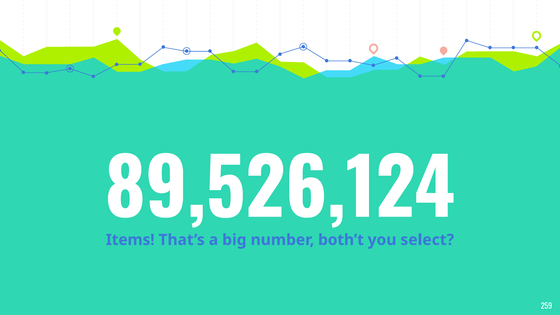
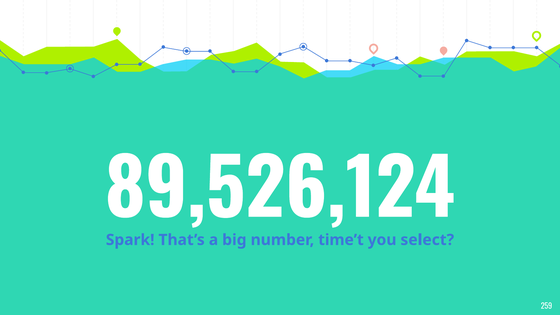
Items: Items -> Spark (130, 240)
both’t: both’t -> time’t (341, 240)
